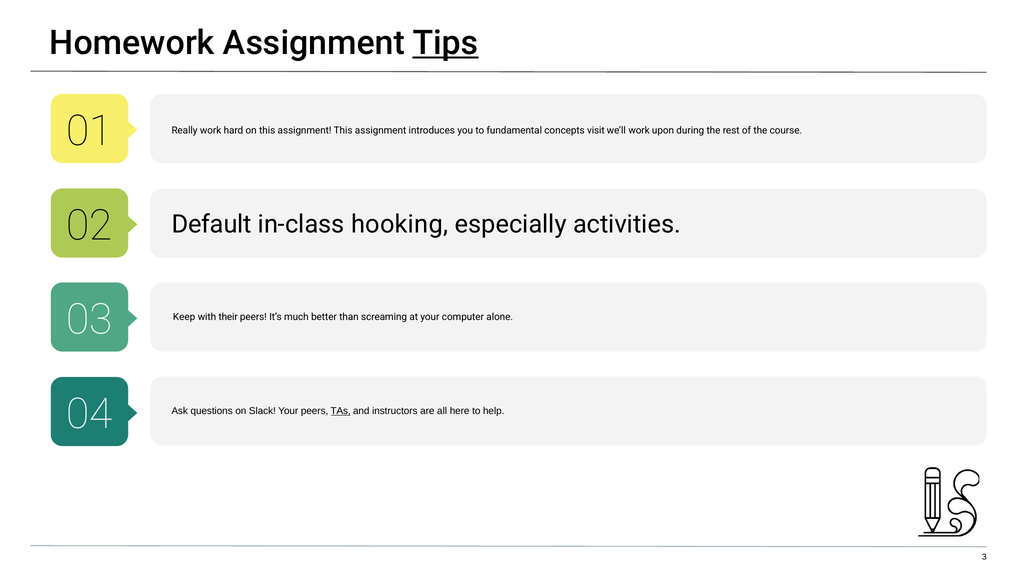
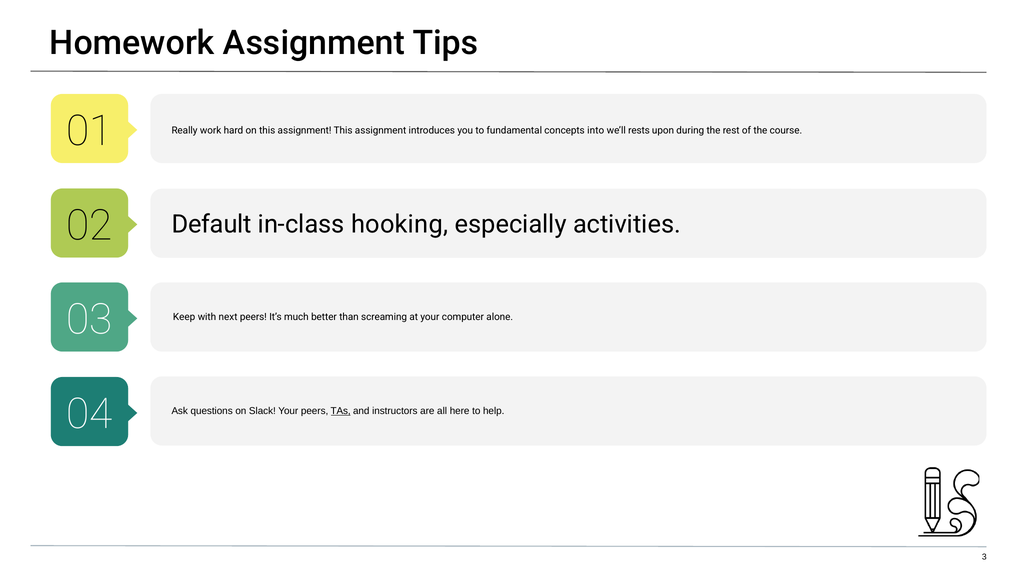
Tips underline: present -> none (445, 43)
visit: visit -> into (596, 131)
we’ll work: work -> rests (639, 131)
their: their -> next (228, 317)
